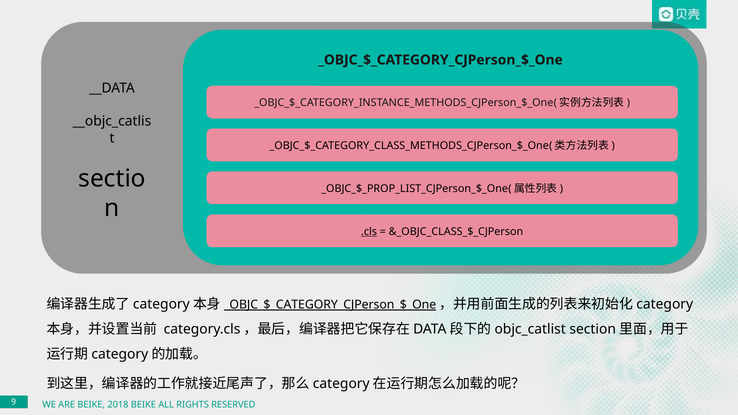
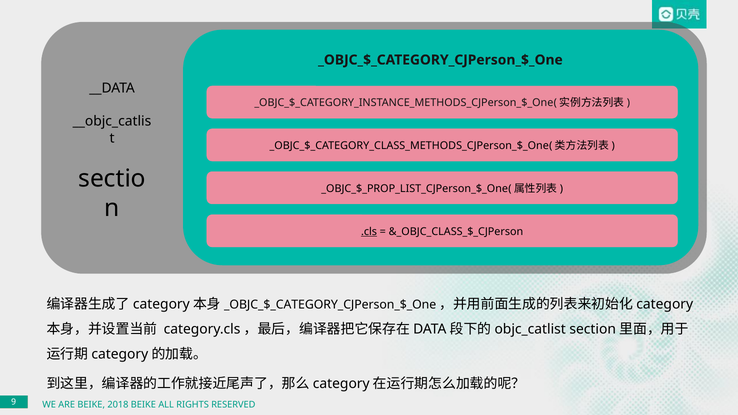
_OBJC_$_CATEGORY_CJPerson_$_One underline: present -> none (330, 305)
